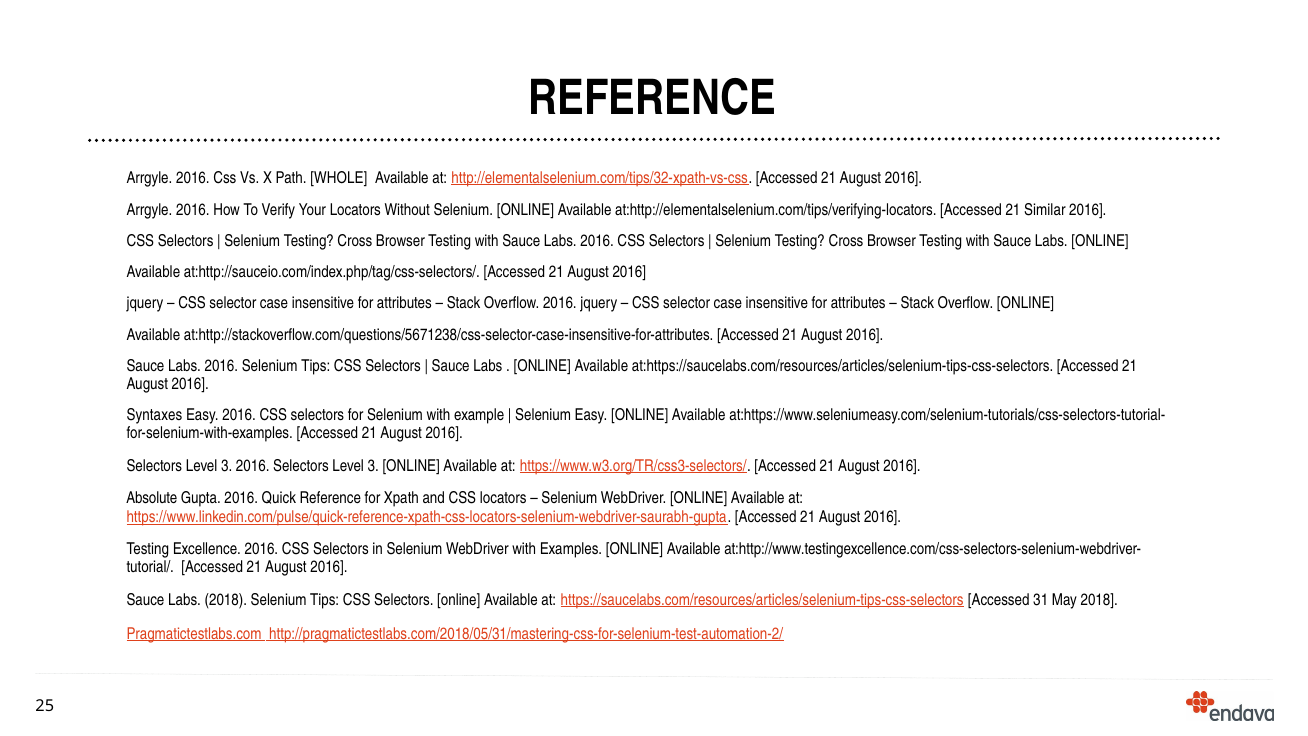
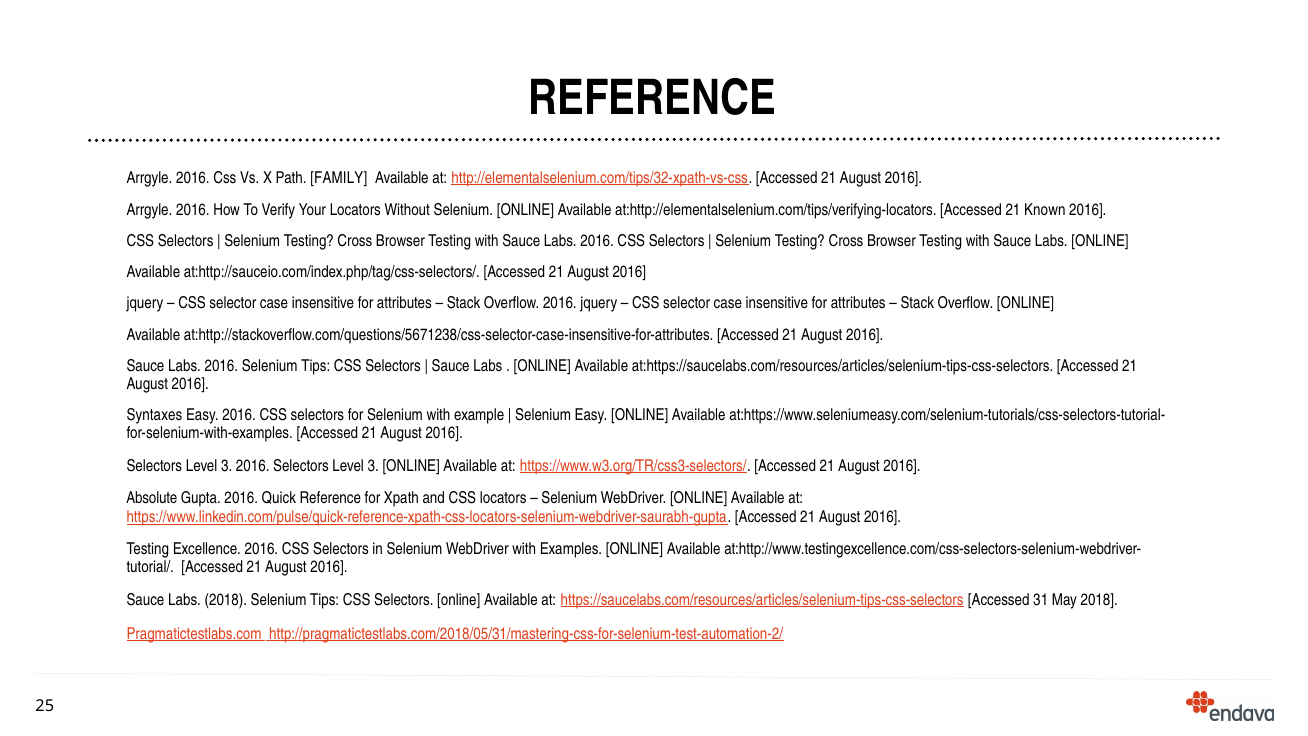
WHOLE: WHOLE -> FAMILY (339, 178)
Similar: Similar -> Known (1045, 210)
